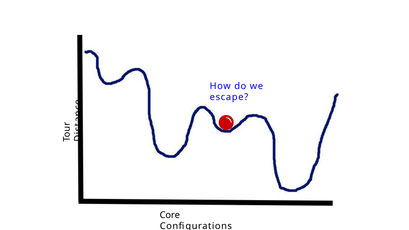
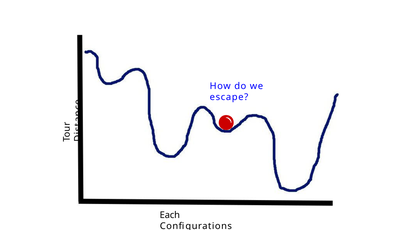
Core: Core -> Each (170, 215)
